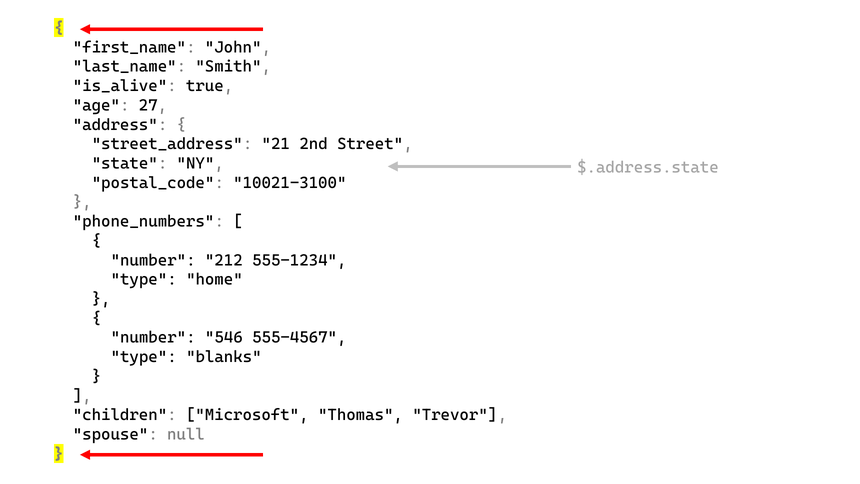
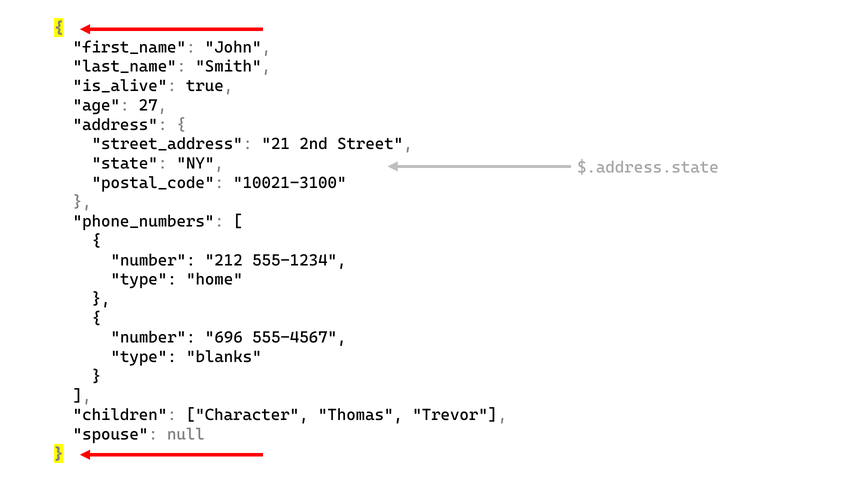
546: 546 -> 696 (224, 337)
Microsoft: Microsoft -> Character (247, 415)
